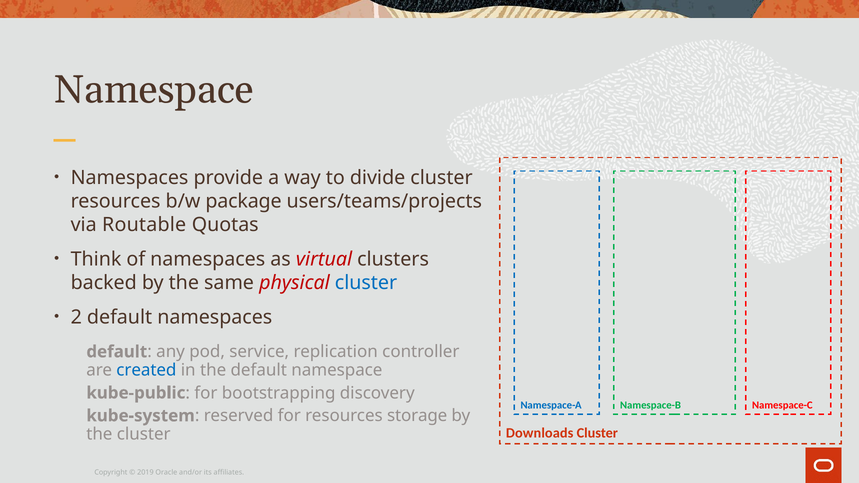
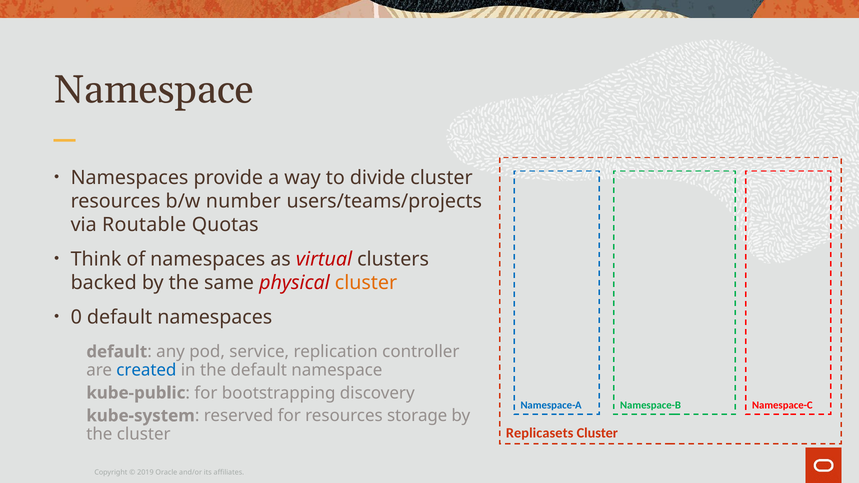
package: package -> number (243, 201)
cluster colour: blue -> orange (366, 283)
2: 2 -> 0 (76, 317)
Downloads: Downloads -> Replicasets (540, 433)
